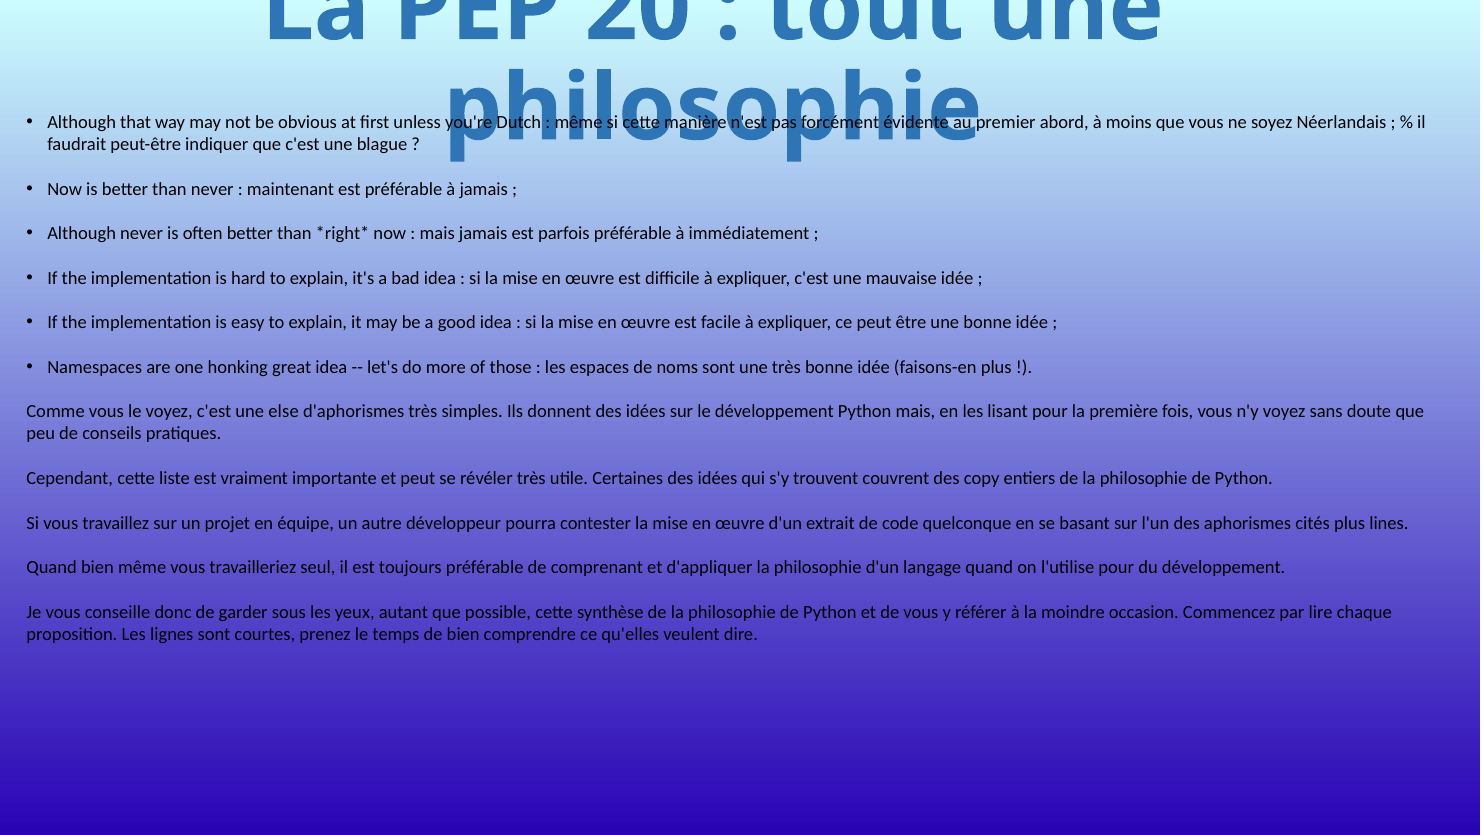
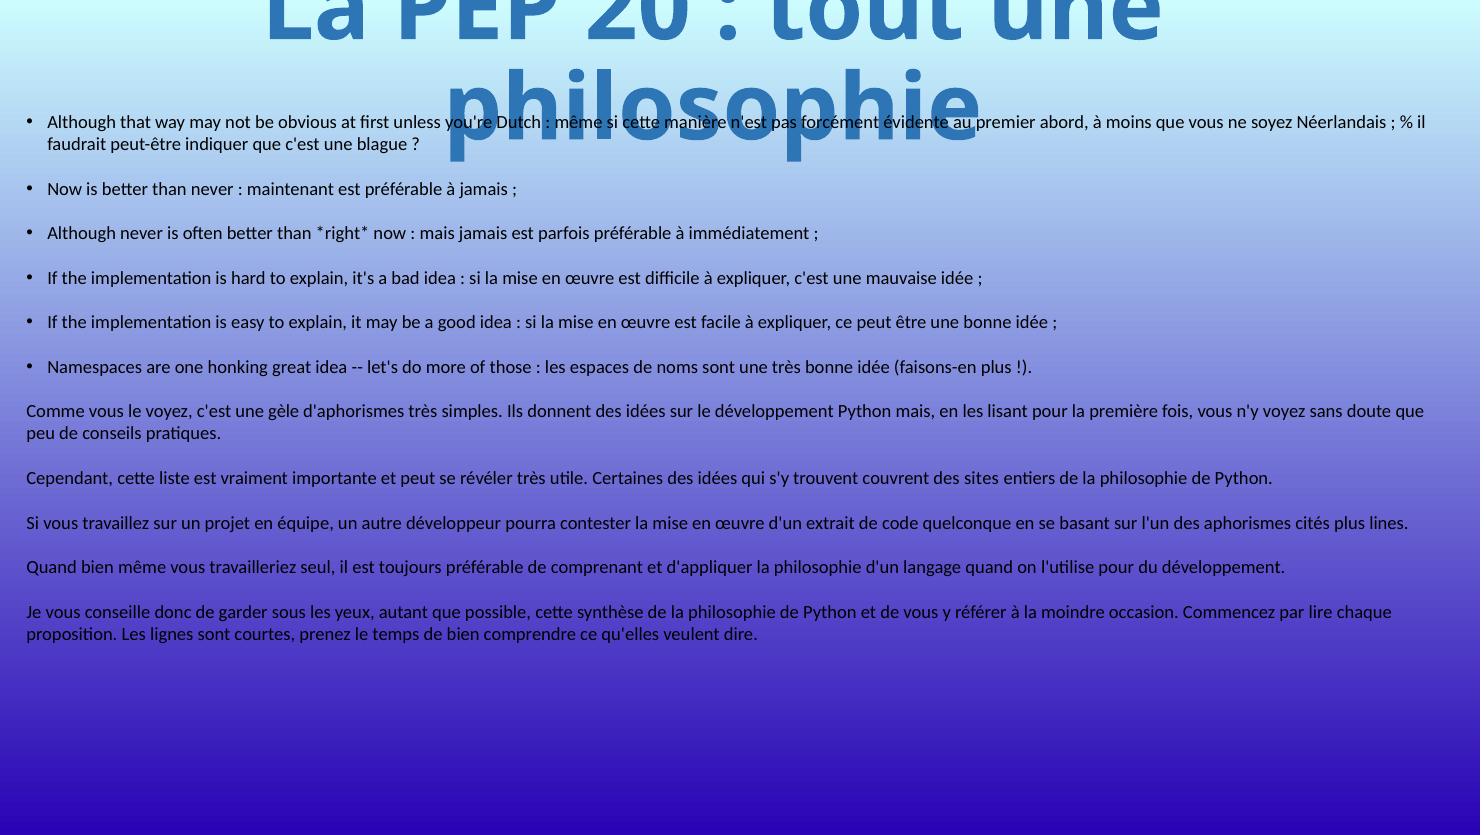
else: else -> gèle (284, 411)
copy: copy -> sites (981, 478)
